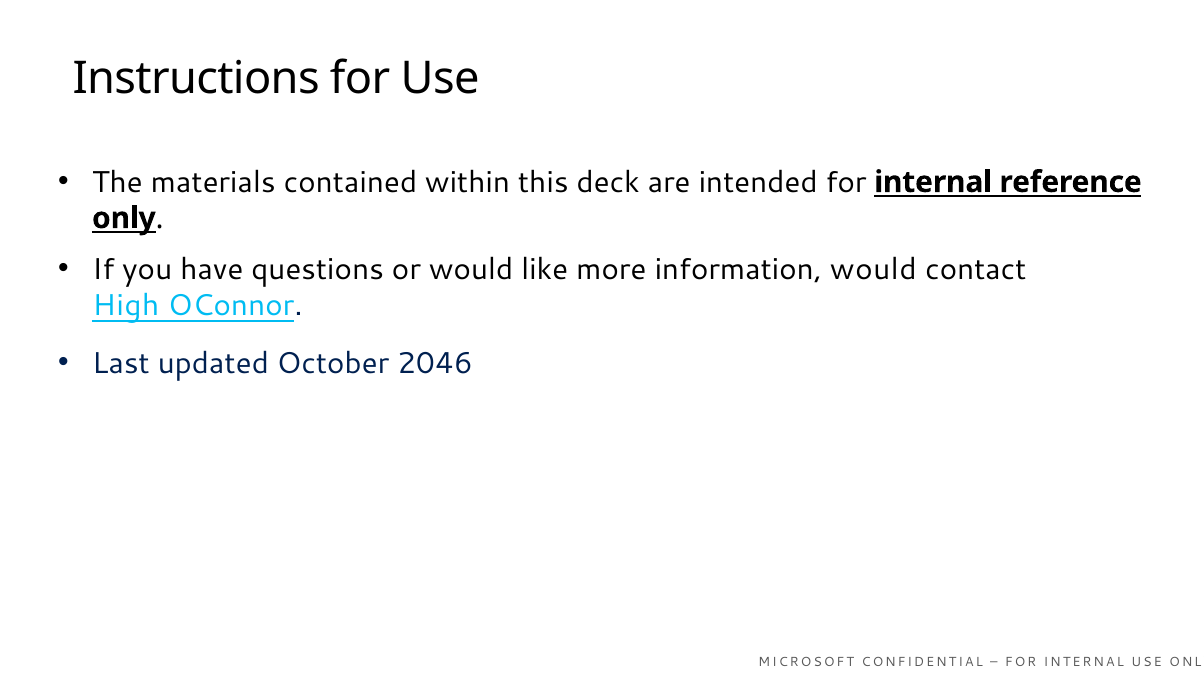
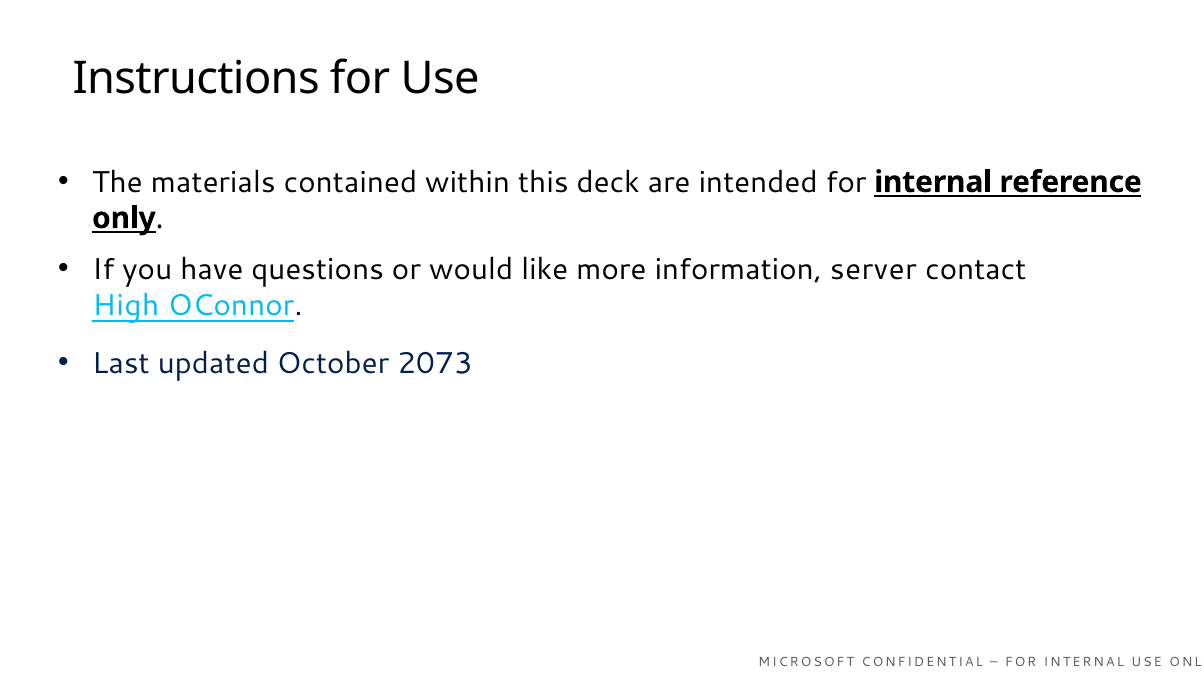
information would: would -> server (873, 269)
2046: 2046 -> 2073 (435, 363)
